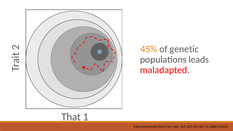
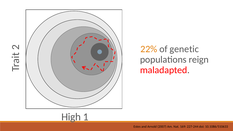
45%: 45% -> 22% (149, 49)
leads: leads -> reign (199, 60)
That: That -> High (71, 117)
